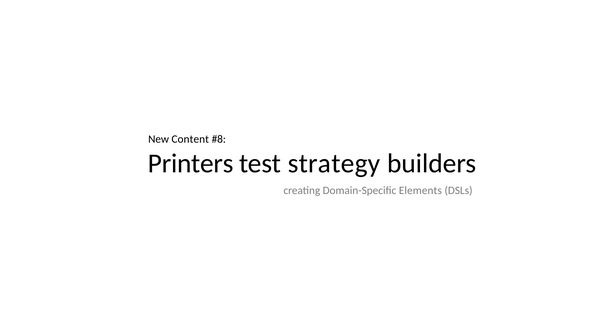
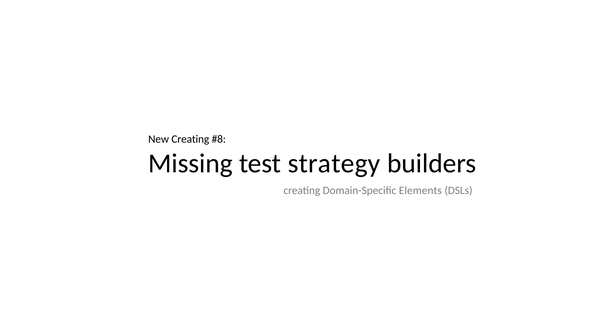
New Content: Content -> Creating (190, 139)
Printers: Printers -> Missing (191, 164)
